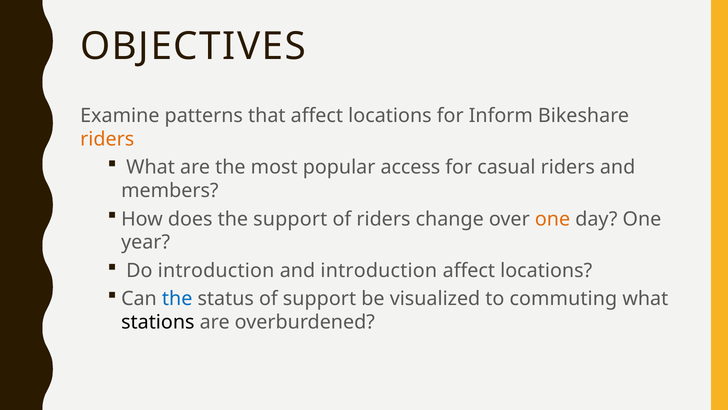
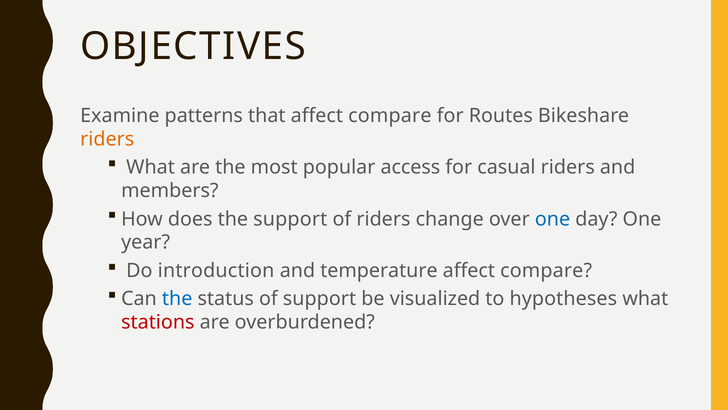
that affect locations: locations -> compare (390, 116)
Inform: Inform -> Routes (501, 116)
one colour: orange -> blue (553, 219)
and introduction: introduction -> temperature (379, 270)
locations: locations -> compare (546, 270)
commuting: commuting -> hypotheses (563, 299)
stations colour: black -> red (158, 322)
